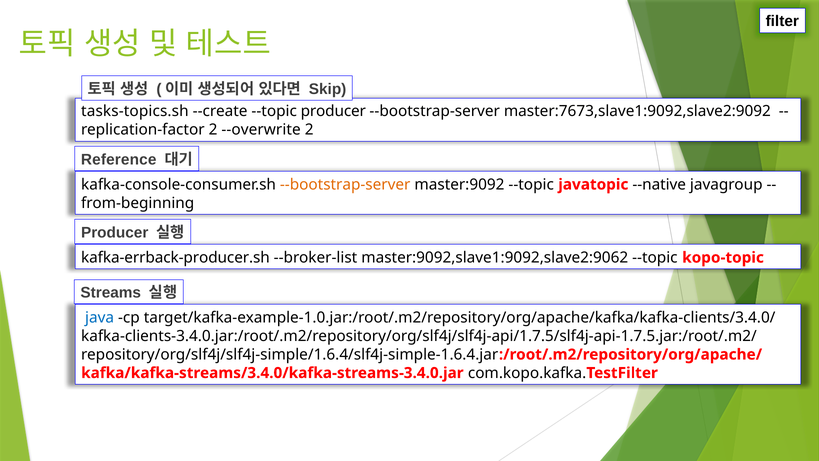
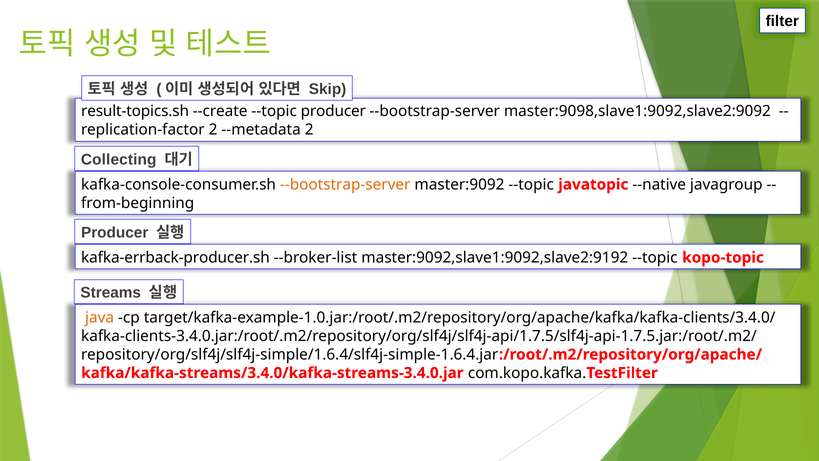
tasks-topics.sh: tasks-topics.sh -> result-topics.sh (135, 111)
master:7673,slave1:9092,slave2:9092: master:7673,slave1:9092,slave2:9092 -> master:9098,slave1:9092,slave2:9092 (637, 111)
--overwrite: --overwrite -> --metadata (261, 130)
Reference: Reference -> Collecting (119, 160)
master:9092,slave1:9092,slave2:9062: master:9092,slave1:9092,slave2:9062 -> master:9092,slave1:9092,slave2:9192 (495, 257)
java colour: blue -> orange (100, 317)
